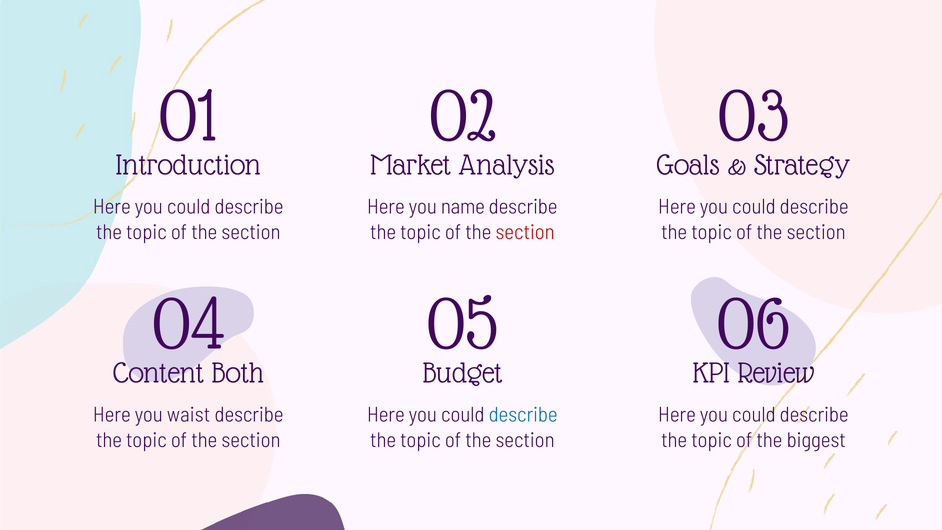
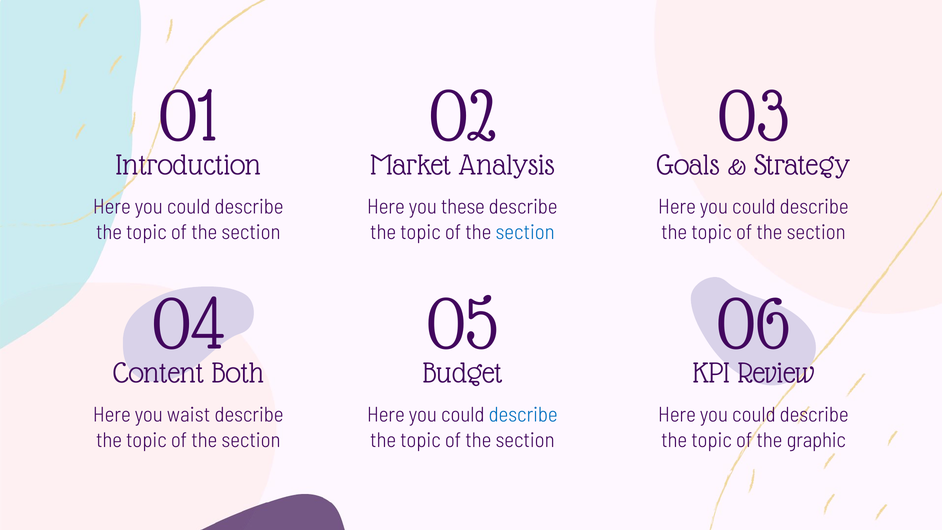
name: name -> these (463, 207)
section colour: red -> blue (525, 232)
biggest: biggest -> graphic (816, 440)
